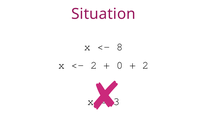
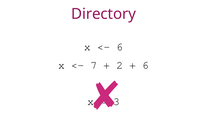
Situation: Situation -> Directory (104, 14)
8: 8 -> 6 (120, 47)
2: 2 -> 7 (94, 65)
0: 0 -> 2 (120, 65)
2: 2 -> 6 (146, 65)
